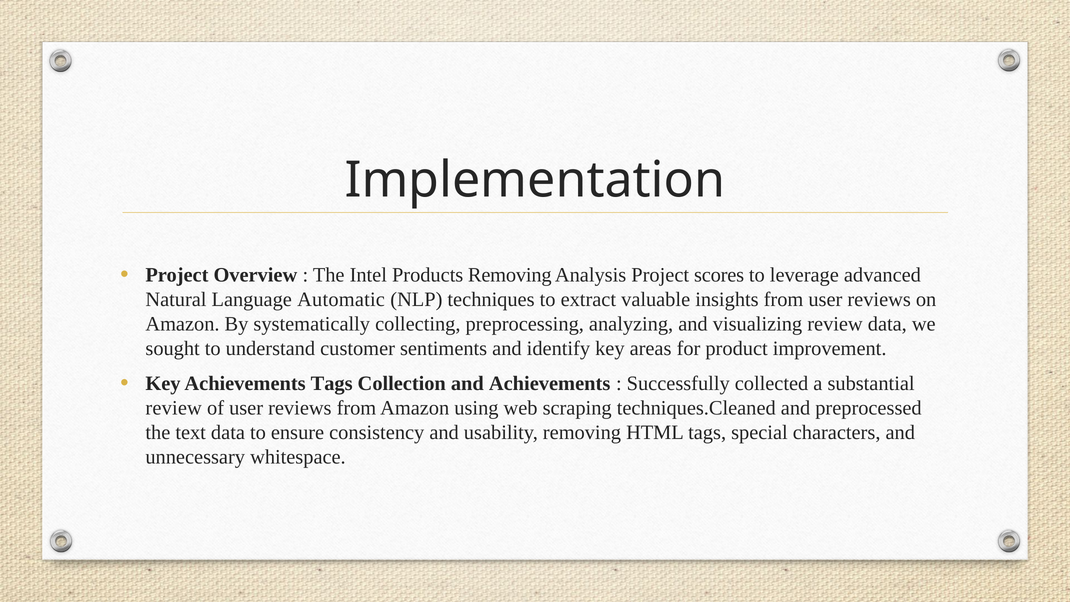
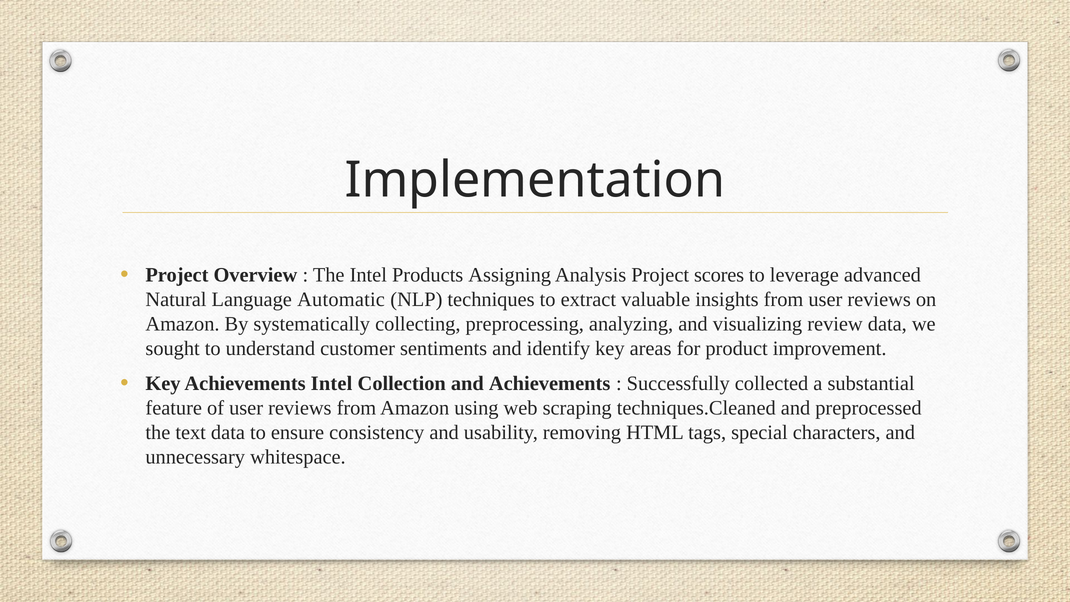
Products Removing: Removing -> Assigning (510, 275)
Achievements Tags: Tags -> Intel (332, 384)
review: review -> feature (174, 408)
